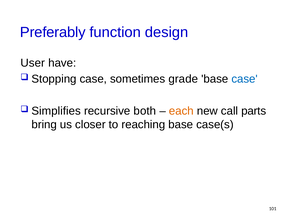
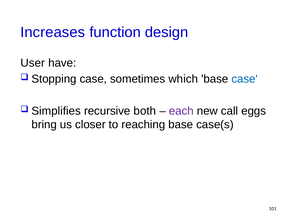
Preferably: Preferably -> Increases (53, 32)
grade: grade -> which (183, 79)
each colour: orange -> purple (181, 111)
parts: parts -> eggs (254, 111)
